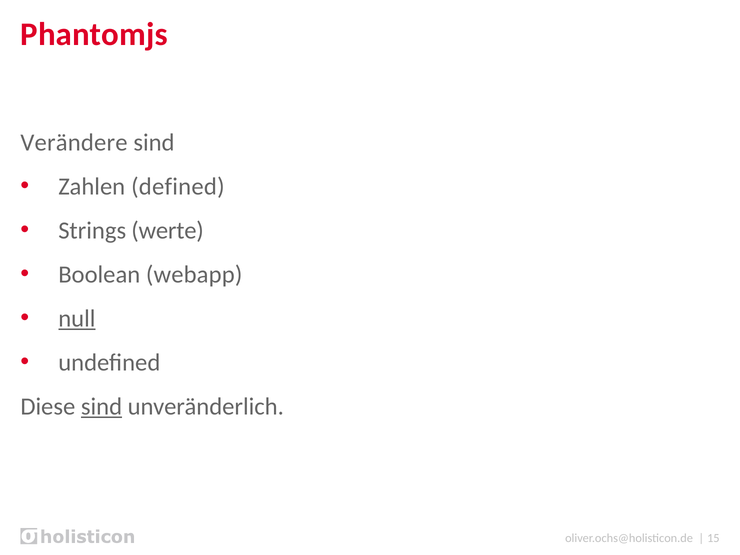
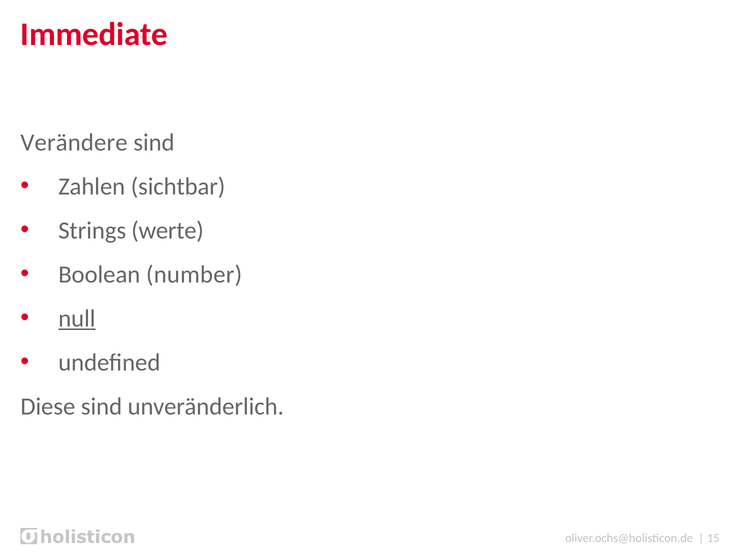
Phantomjs: Phantomjs -> Immediate (94, 34)
defined: defined -> sichtbar (178, 186)
webapp: webapp -> number (194, 274)
sind underline: present -> none (102, 406)
